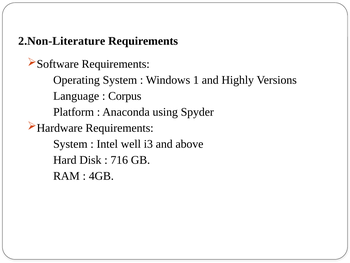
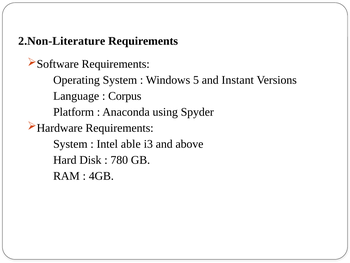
1: 1 -> 5 (196, 80)
Highly: Highly -> Instant (238, 80)
well: well -> able (131, 144)
716: 716 -> 780 (119, 160)
